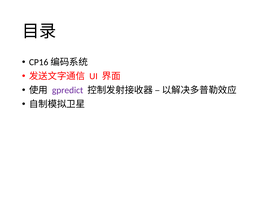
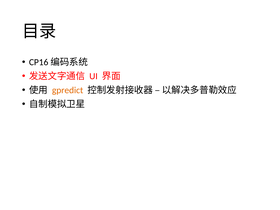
gpredict colour: purple -> orange (68, 90)
